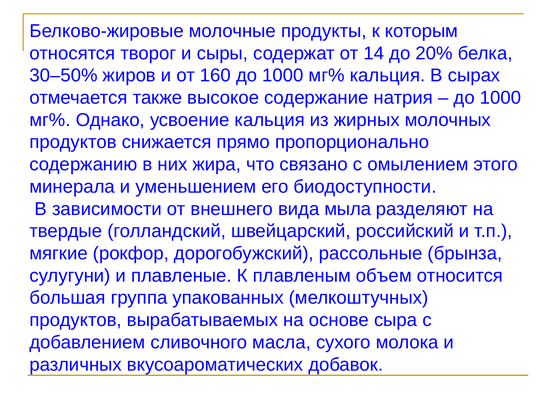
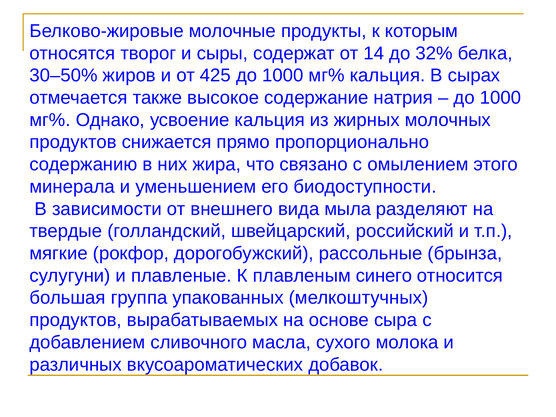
20%: 20% -> 32% (434, 53)
160: 160 -> 425 (215, 75)
объем: объем -> синего (384, 276)
